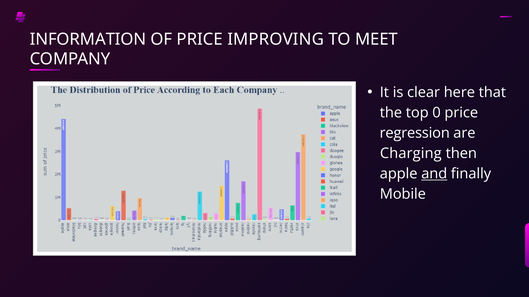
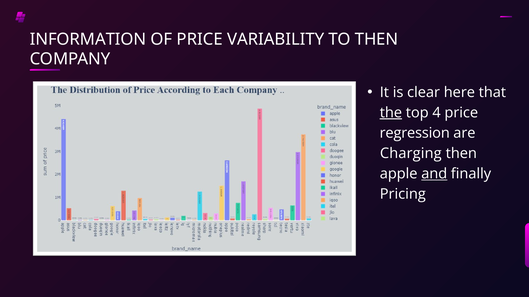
IMPROVING: IMPROVING -> VARIABILITY (276, 39)
TO MEET: MEET -> THEN (376, 39)
the underline: none -> present (391, 113)
0: 0 -> 4 (437, 113)
Mobile: Mobile -> Pricing (403, 194)
